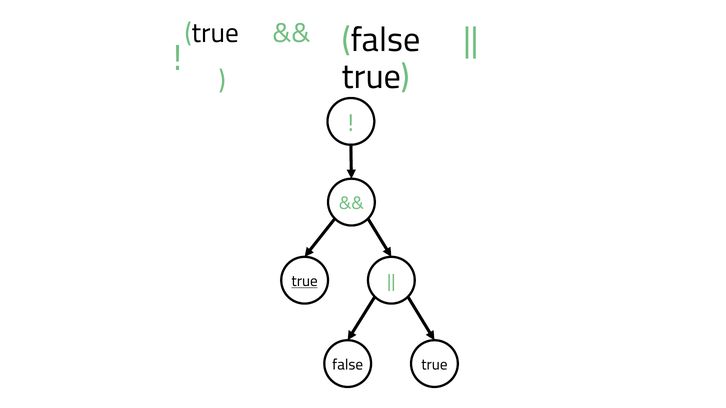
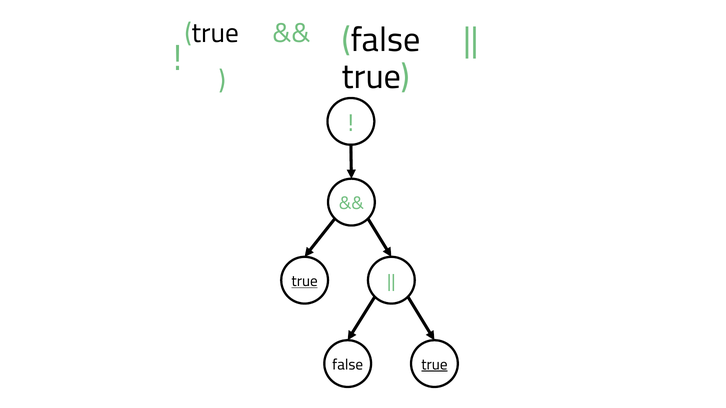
true underline: none -> present (434, 365)
